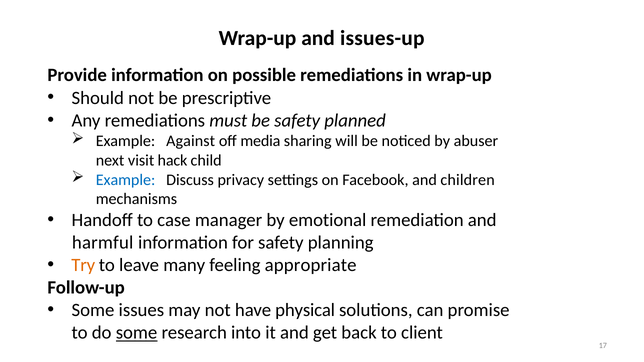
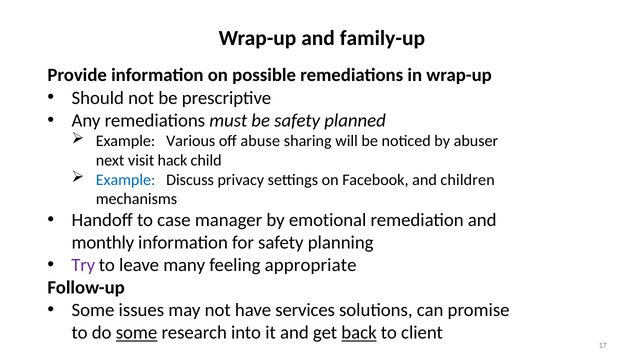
issues-up: issues-up -> family-up (382, 38)
Against: Against -> Various (191, 141)
media: media -> abuse (260, 141)
harmful: harmful -> monthly (103, 243)
Try colour: orange -> purple (83, 265)
physical: physical -> services (305, 310)
back underline: none -> present (359, 333)
